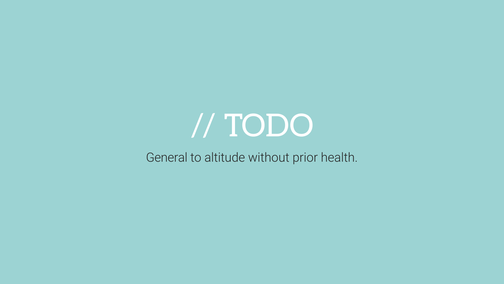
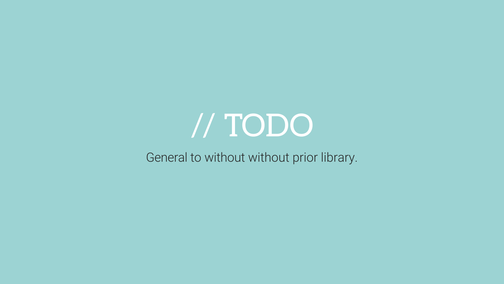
to altitude: altitude -> without (225, 158)
health: health -> library (339, 158)
